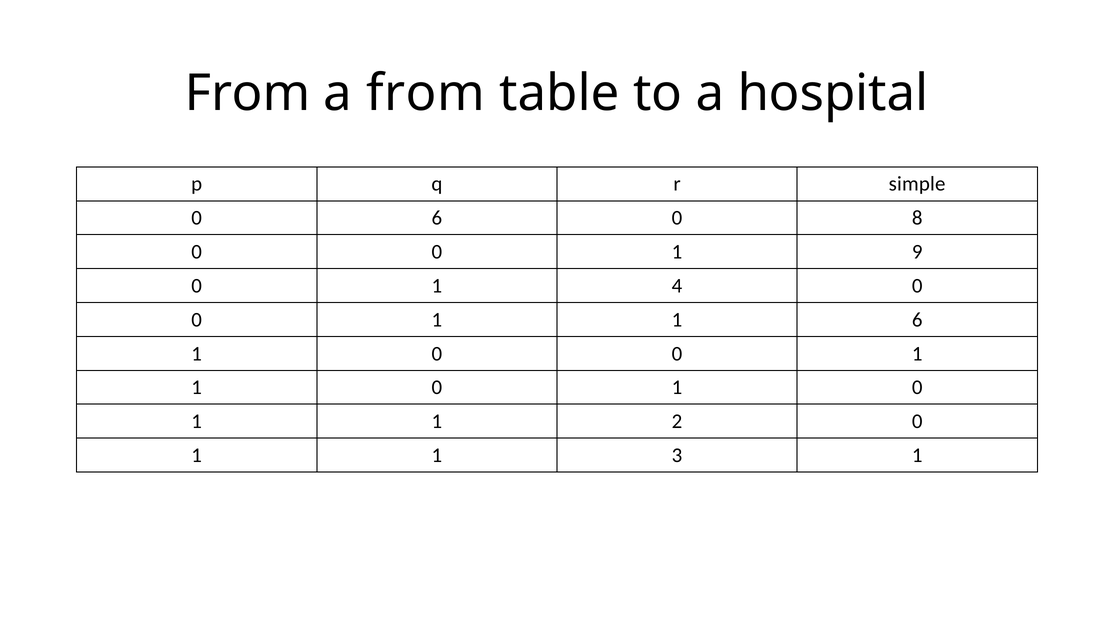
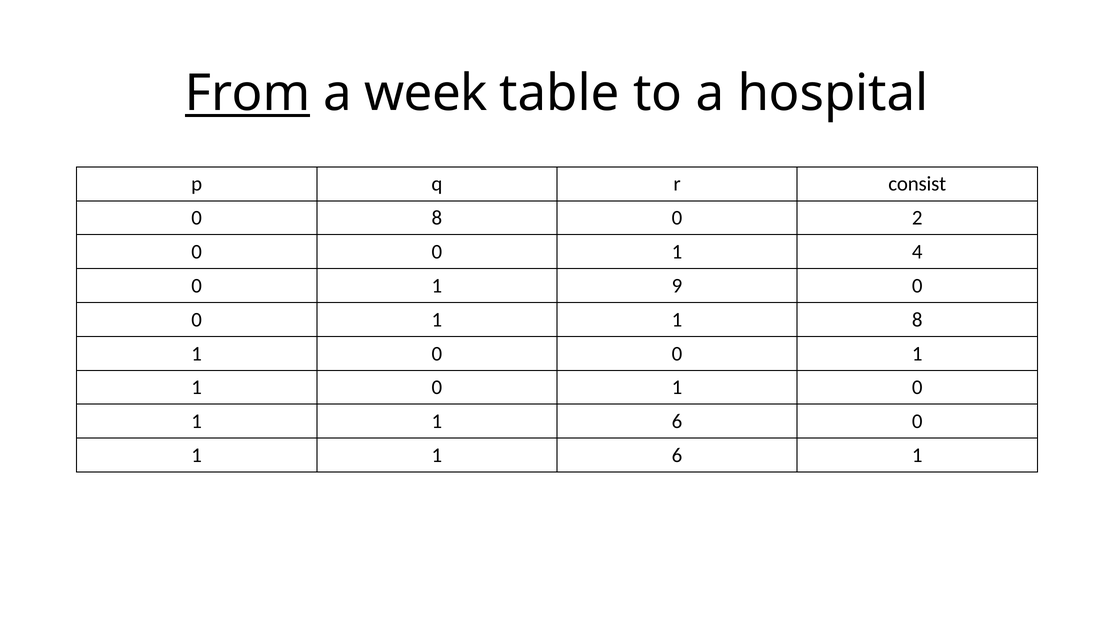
From underline: none -> present (248, 94)
a from: from -> week (426, 94)
simple: simple -> consist (917, 184)
0 6: 6 -> 8 (437, 218)
8: 8 -> 2 (917, 218)
9: 9 -> 4 (917, 252)
4: 4 -> 9 (677, 286)
1 6: 6 -> 8 (917, 320)
2: 2 -> 6 (677, 421)
3: 3 -> 6 (677, 455)
